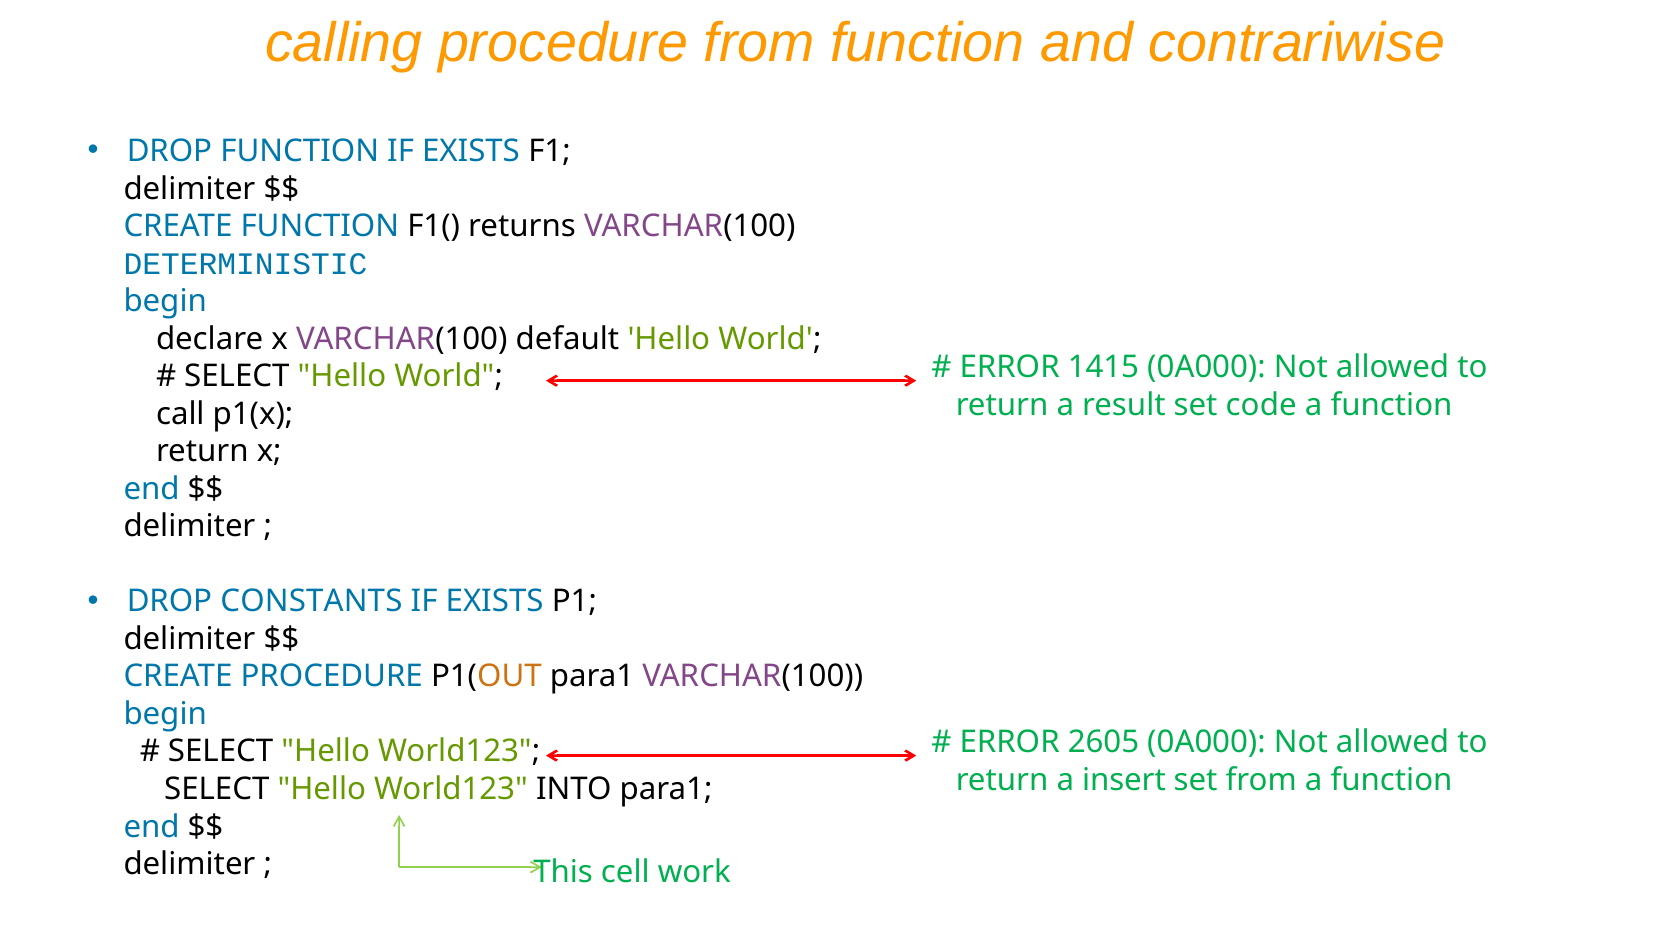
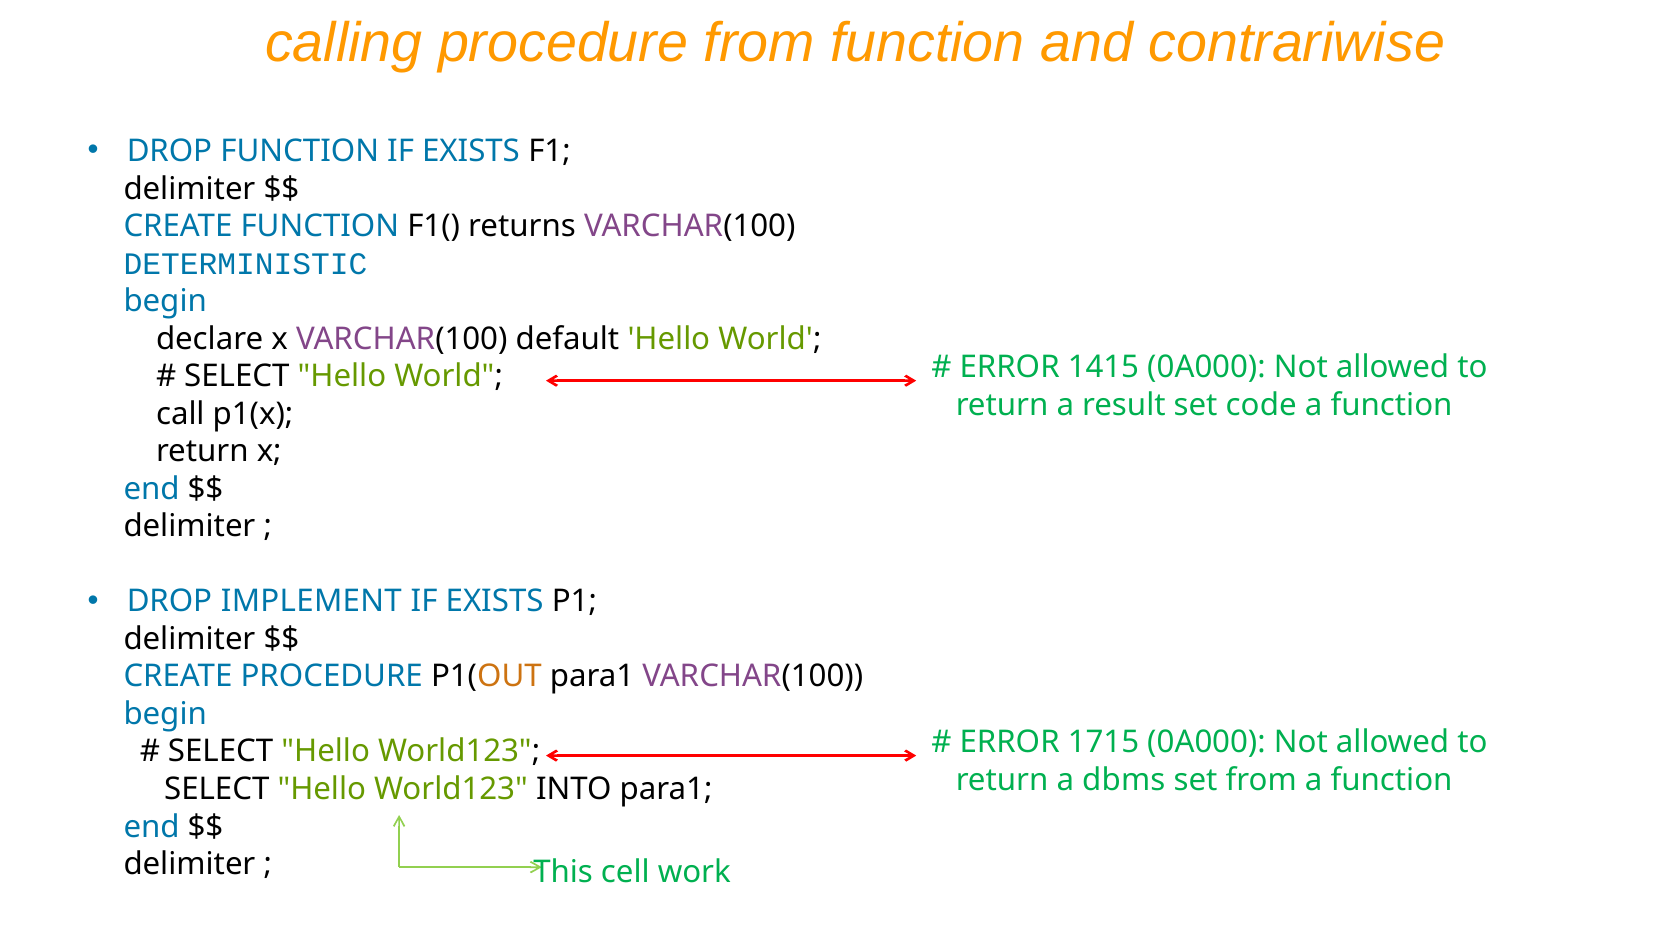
CONSTANTS: CONSTANTS -> IMPLEMENT (311, 601)
2605: 2605 -> 1715 (1103, 742)
insert: insert -> dbms (1124, 780)
